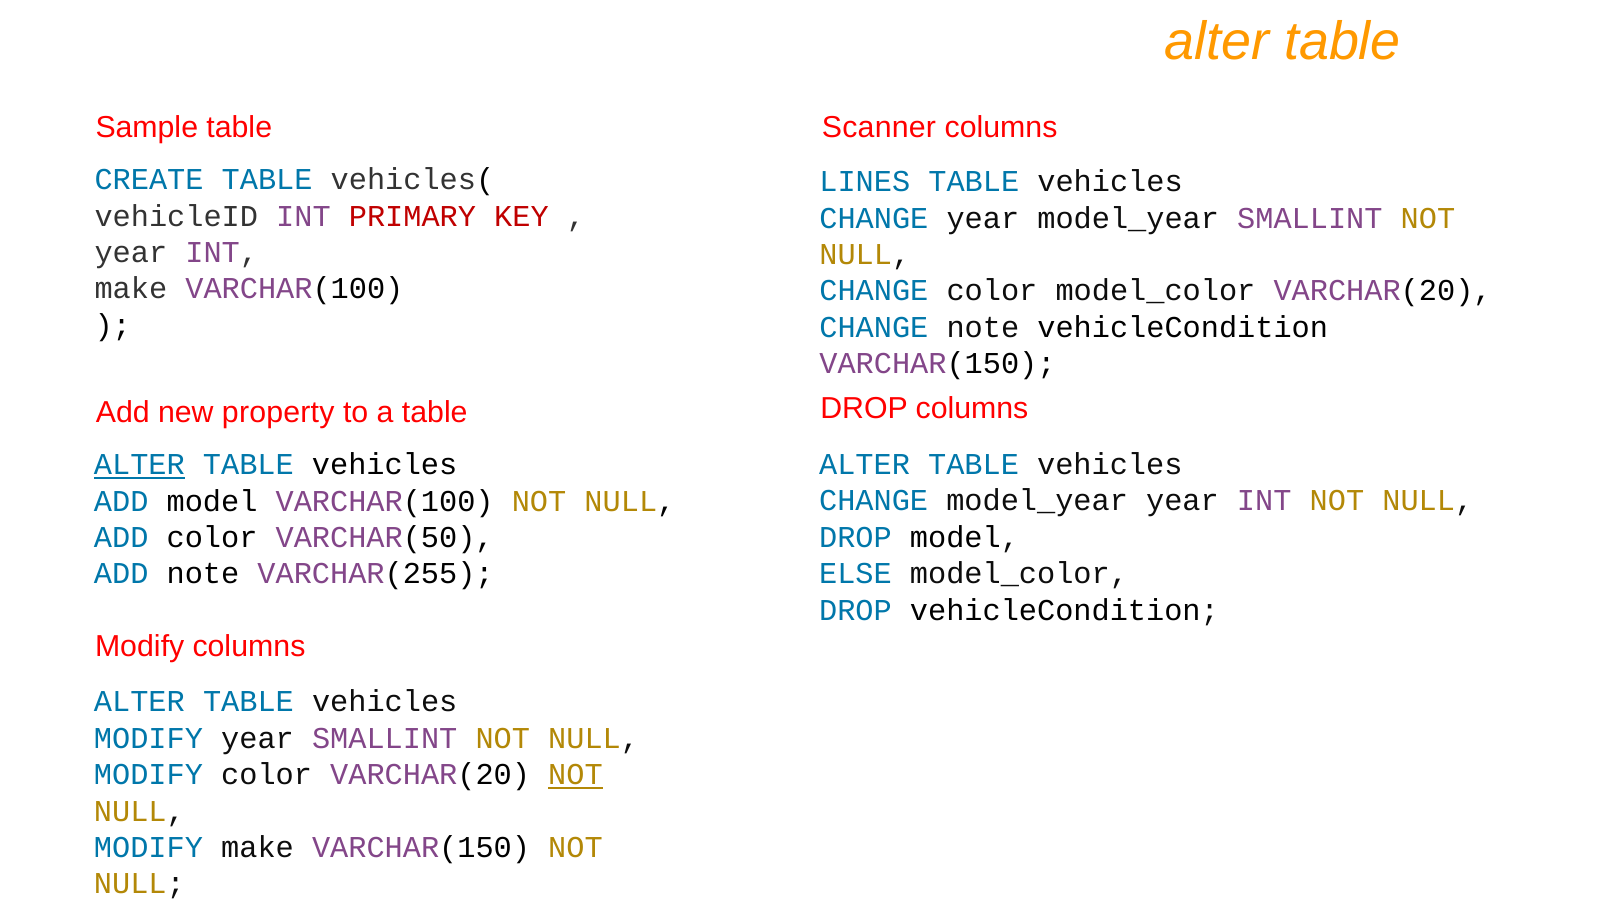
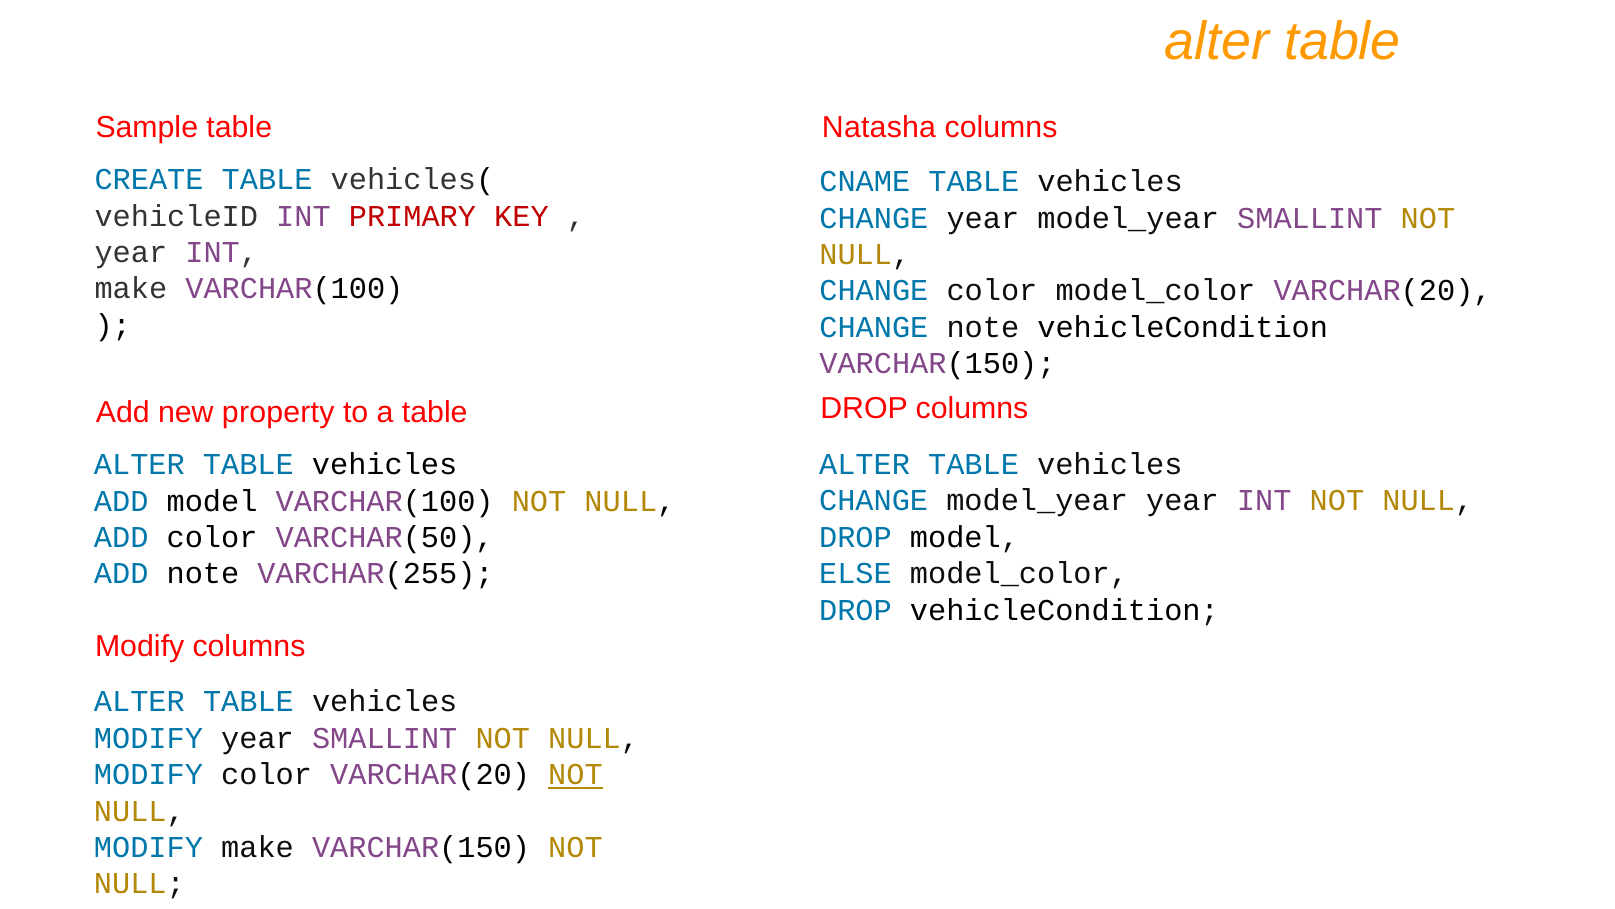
Scanner: Scanner -> Natasha (879, 128)
LINES: LINES -> CNAME (865, 182)
ALTER underline: present -> none (139, 464)
